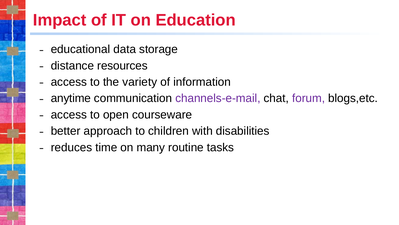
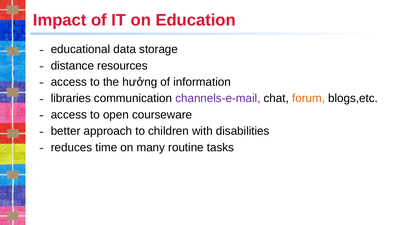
variety: variety -> hưởng (140, 82)
anytime: anytime -> libraries (71, 98)
forum colour: purple -> orange (309, 98)
